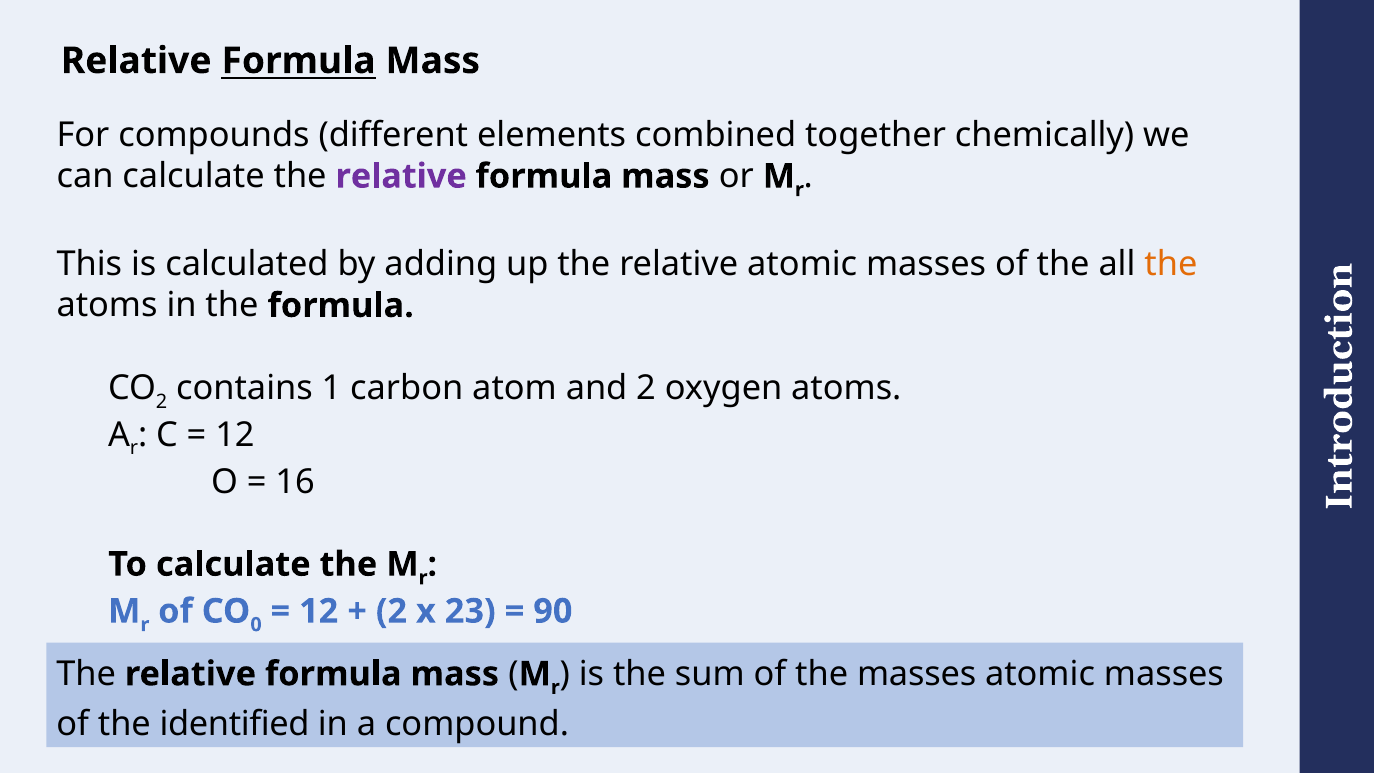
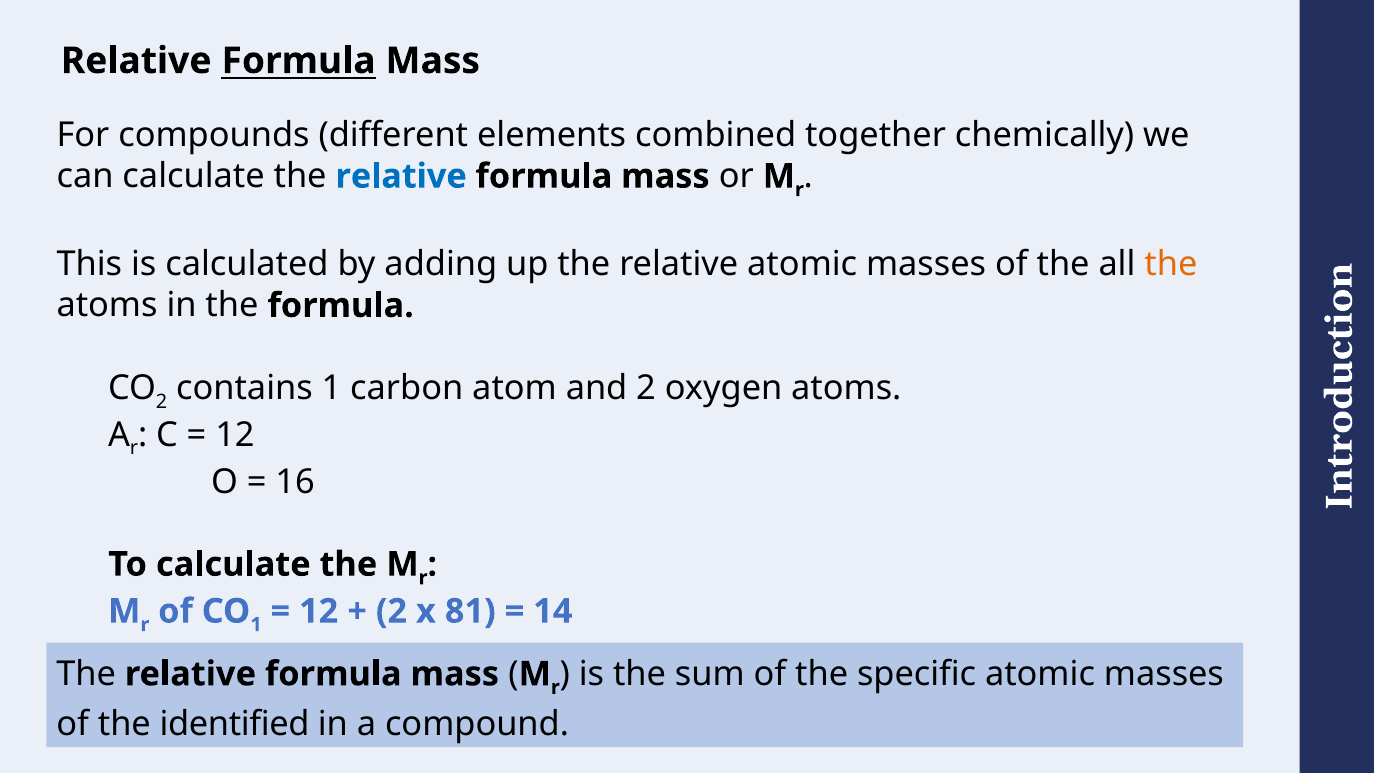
relative colour: purple -> blue (401, 176)
0: 0 -> 1 (256, 625)
23: 23 -> 81 (470, 611)
90: 90 -> 14 (553, 611)
the masses: masses -> specific (917, 674)
